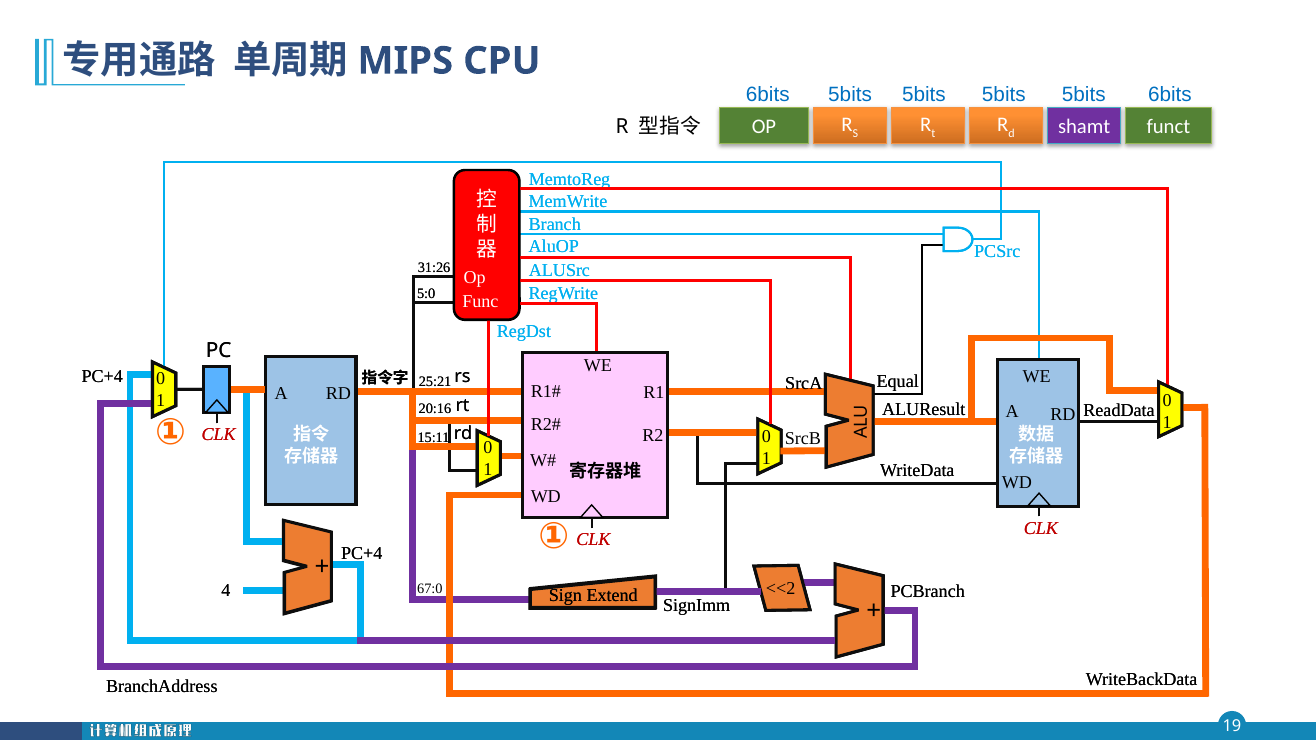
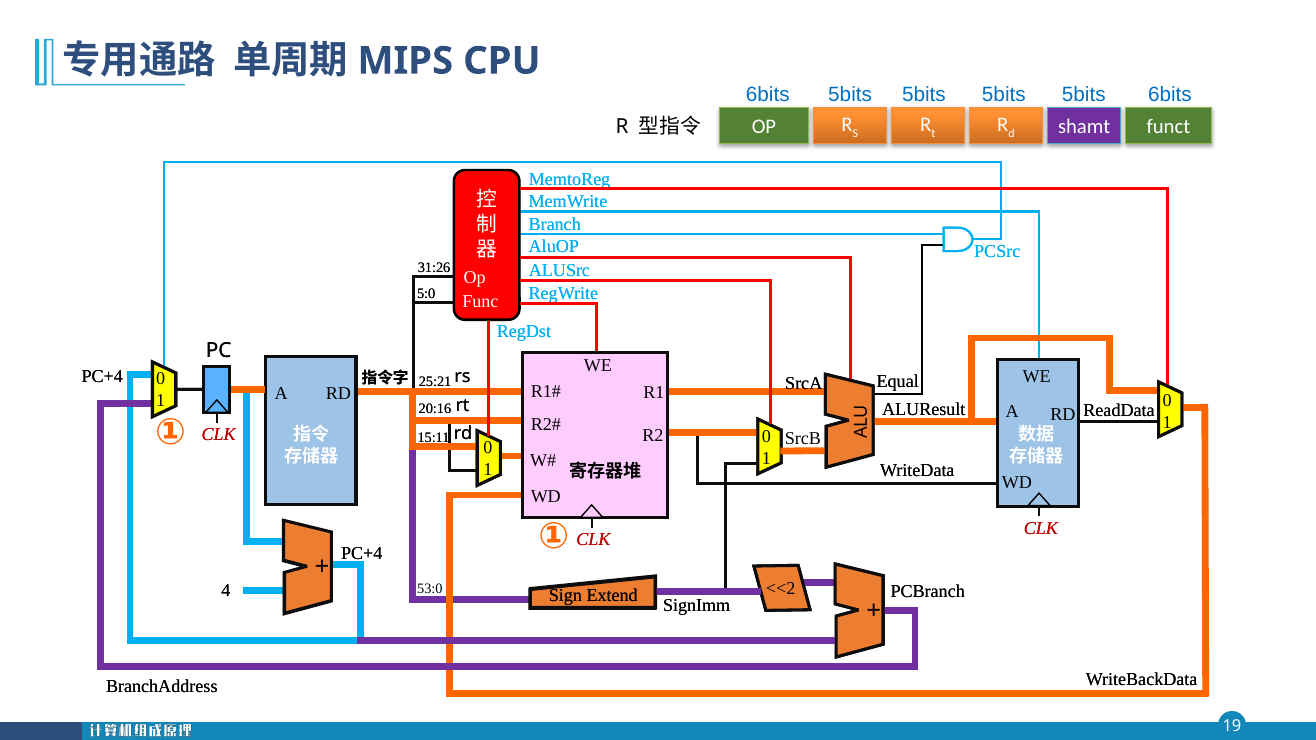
67:0: 67:0 -> 53:0 (430, 589)
